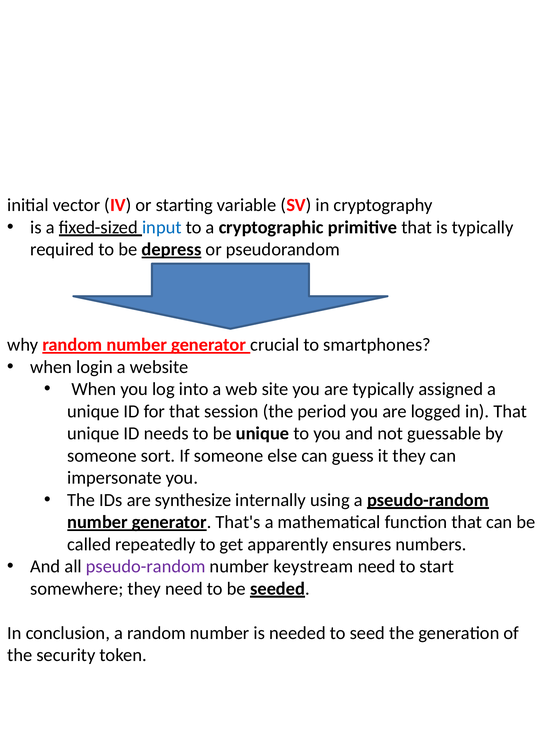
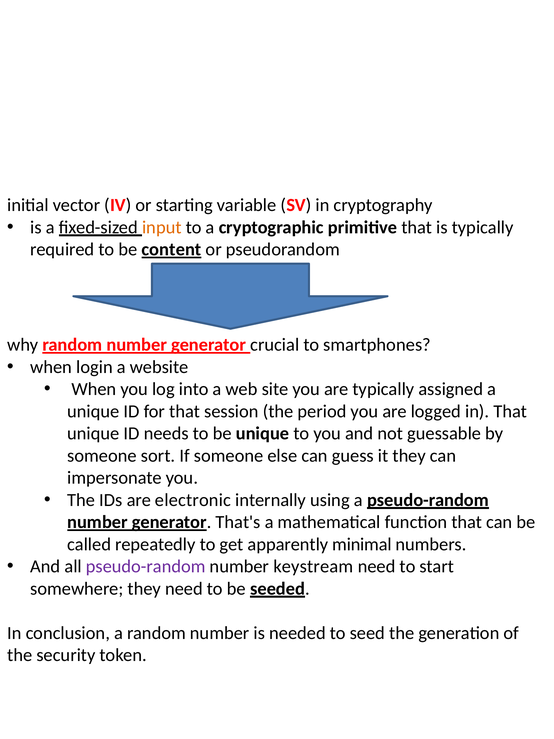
input colour: blue -> orange (162, 227)
depress: depress -> content (171, 249)
synthesize: synthesize -> electronic (193, 500)
ensures: ensures -> minimal (362, 544)
